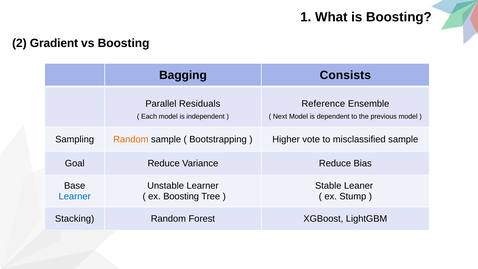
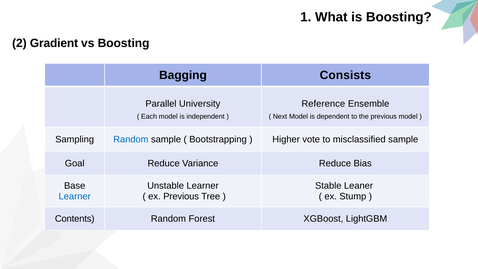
Residuals: Residuals -> University (200, 104)
Random colour: orange -> blue (131, 139)
ex Boosting: Boosting -> Previous (181, 196)
Stacking: Stacking -> Contents (75, 219)
